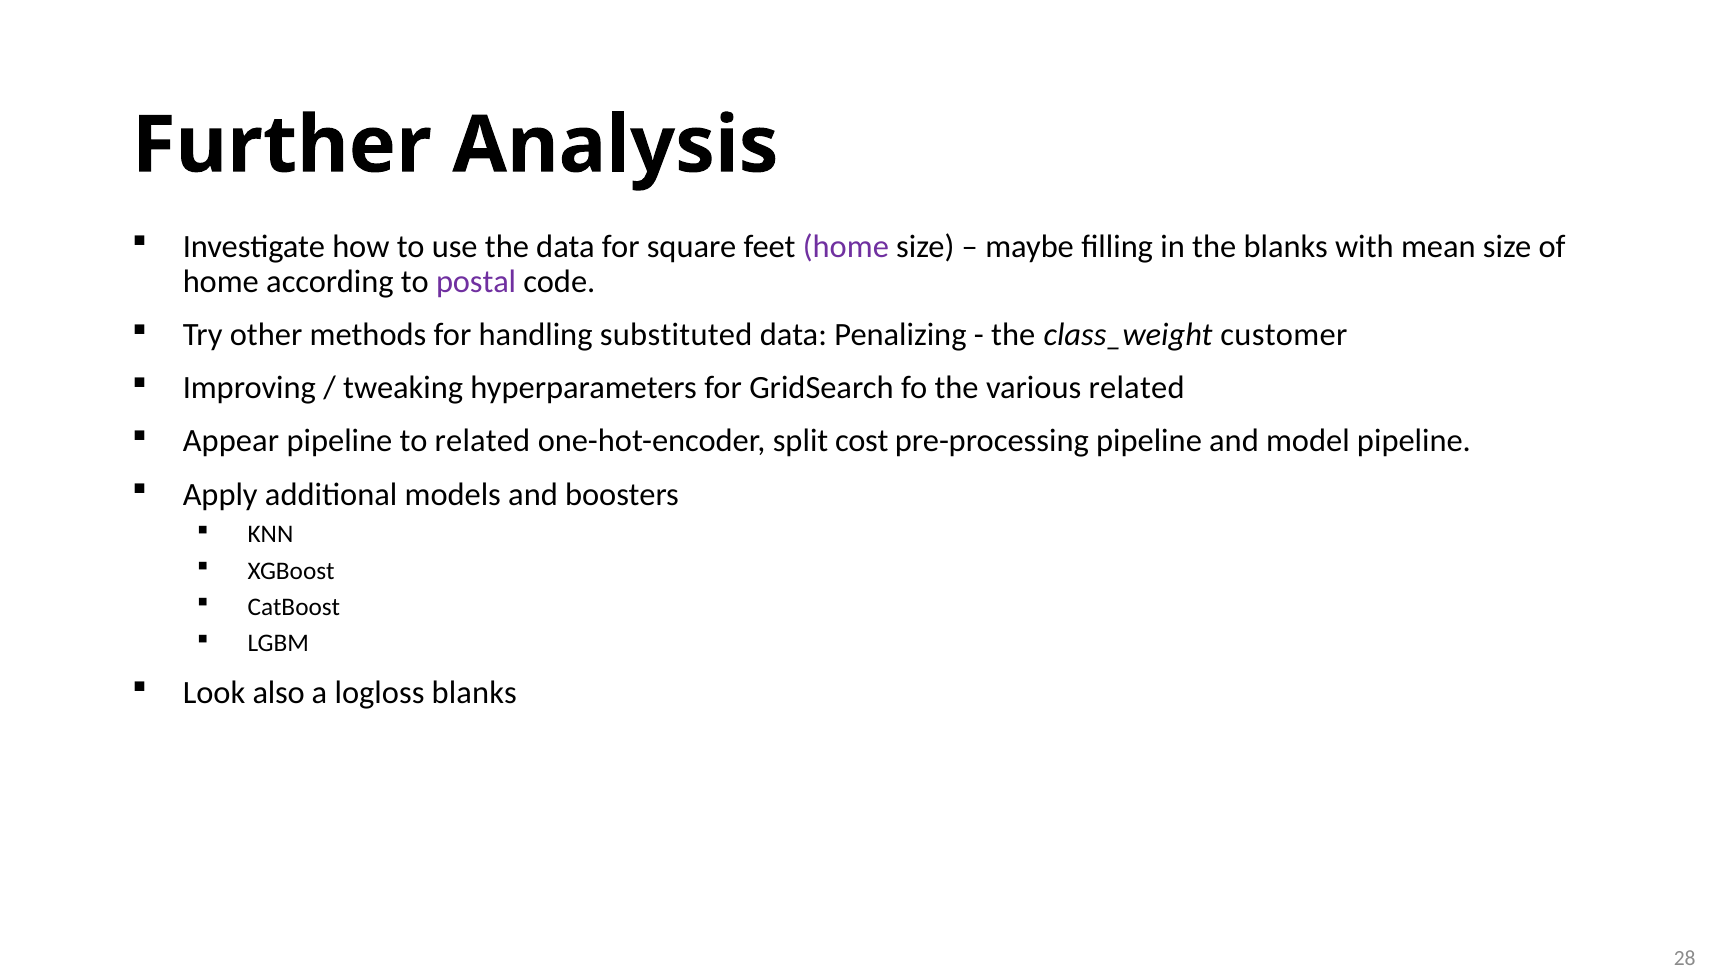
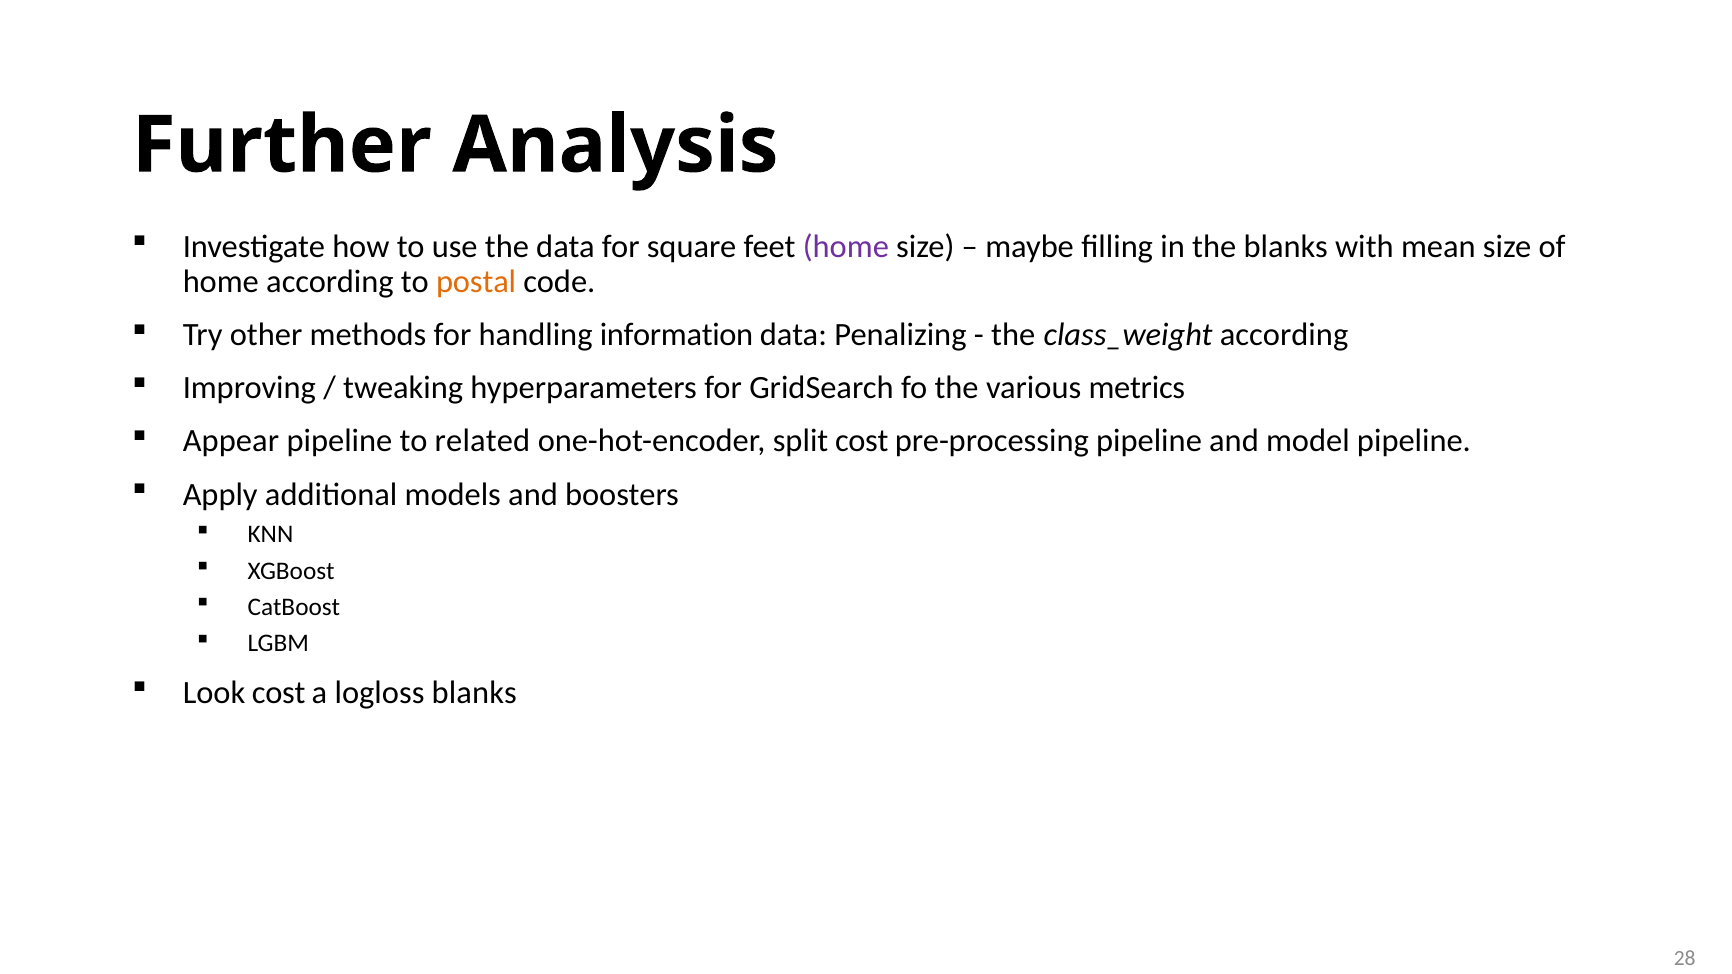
postal colour: purple -> orange (476, 282)
substituted: substituted -> information (676, 335)
class_weight customer: customer -> according (1284, 335)
various related: related -> metrics (1137, 388)
Look also: also -> cost (279, 693)
